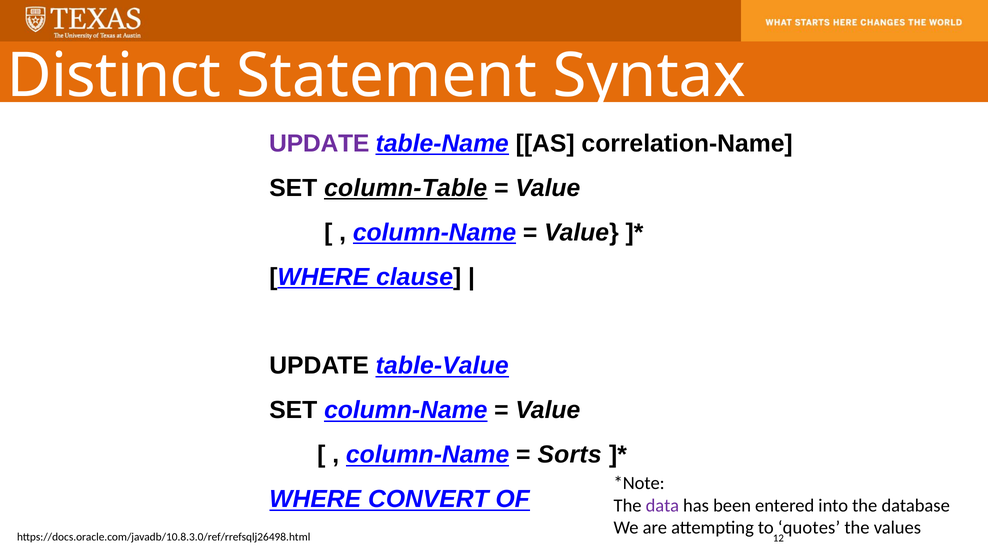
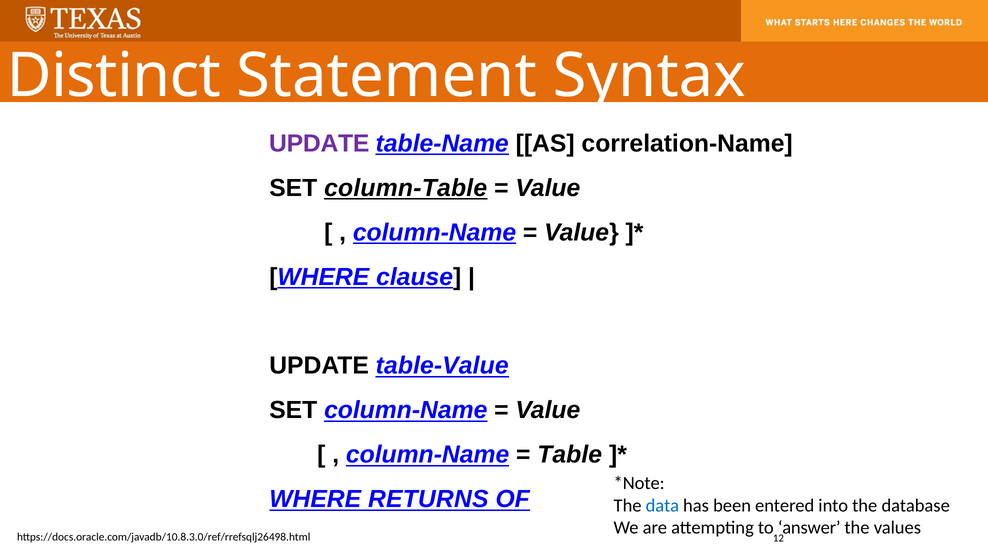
Sorts: Sorts -> Table (570, 455)
CONVERT: CONVERT -> RETURNS (428, 499)
data colour: purple -> blue (662, 505)
quotes: quotes -> answer (809, 527)
